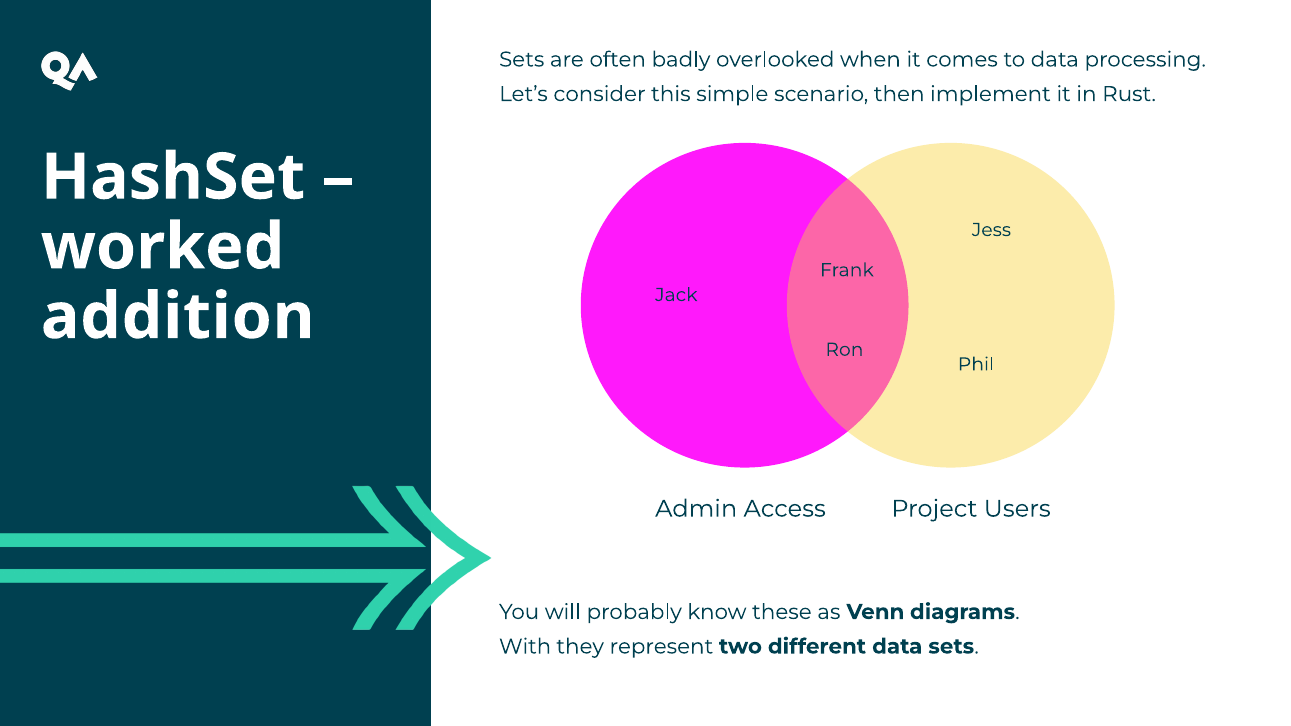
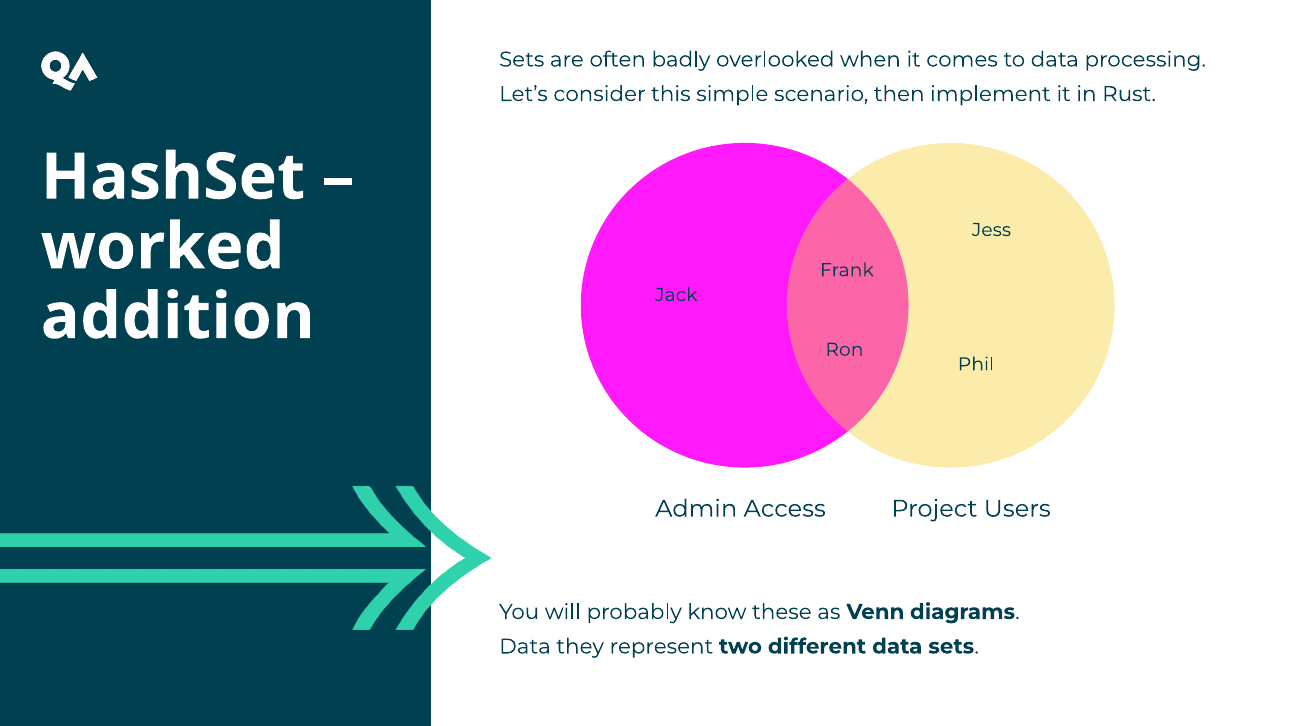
With: With -> Data (525, 647)
